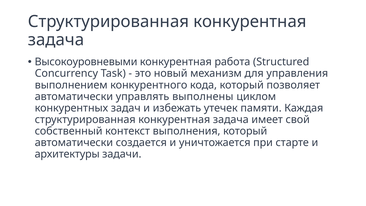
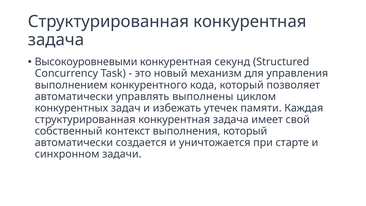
работа: работа -> секунд (232, 62)
архитектуры: архитектуры -> синхронном (67, 154)
